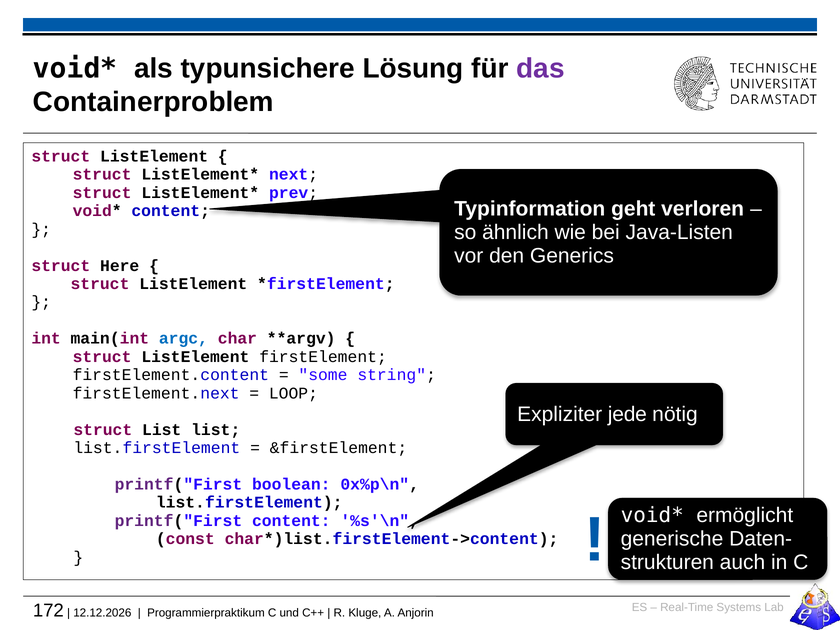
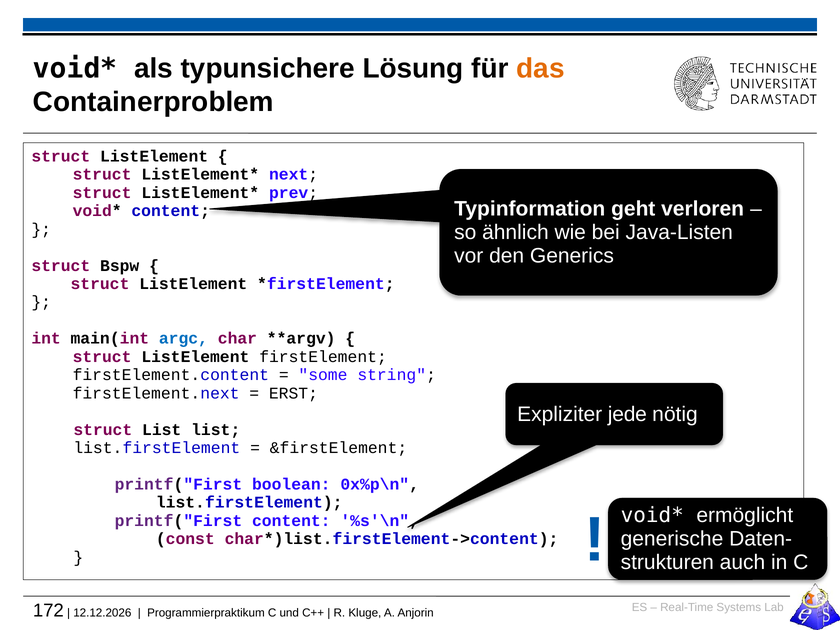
das colour: purple -> orange (541, 69)
Here: Here -> Bspw (120, 266)
LOOP: LOOP -> ERST (293, 393)
